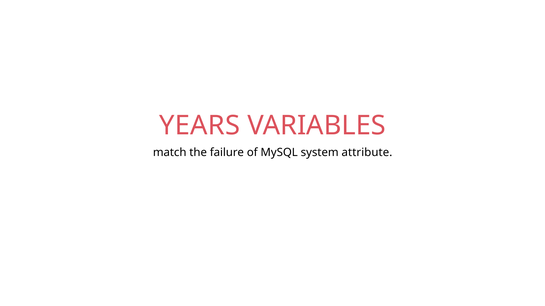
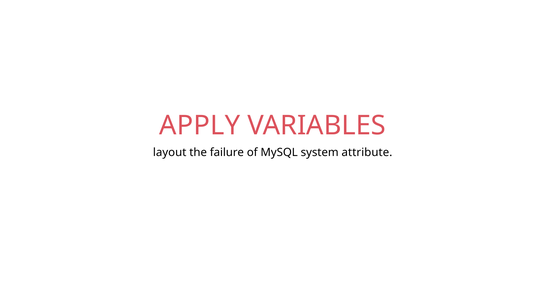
YEARS: YEARS -> APPLY (200, 126)
match: match -> layout (170, 153)
